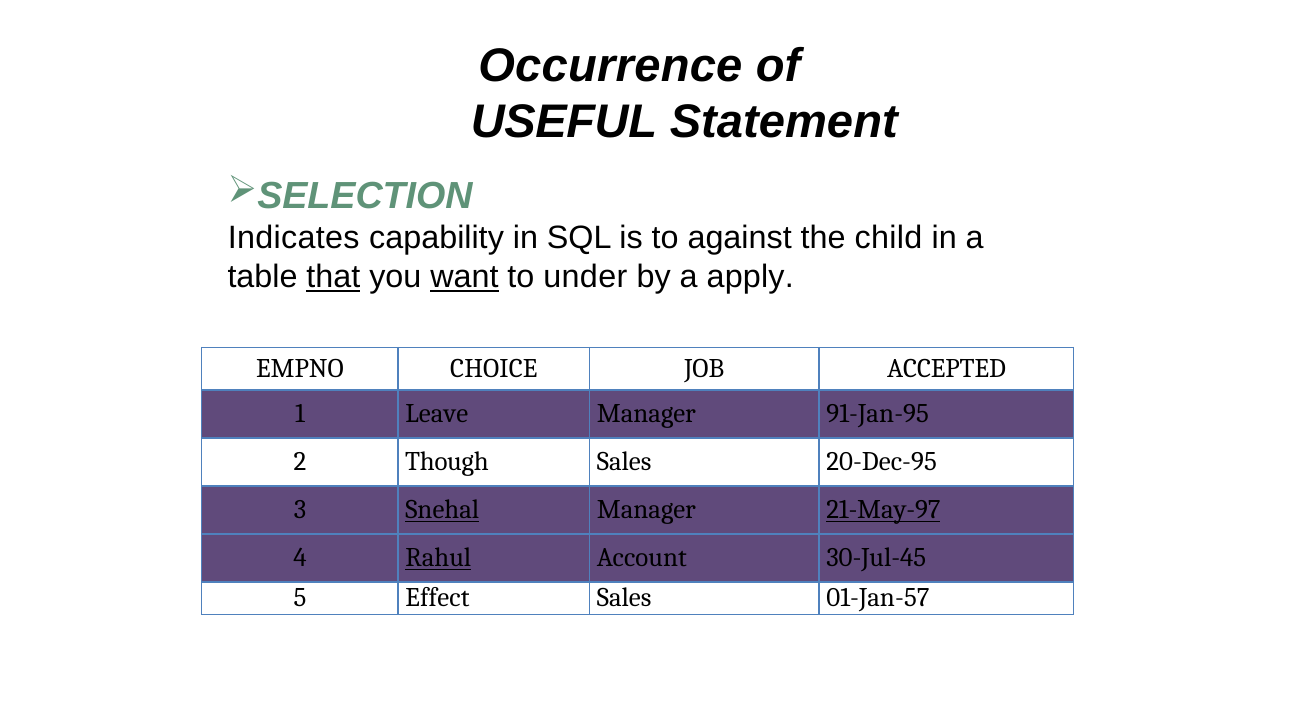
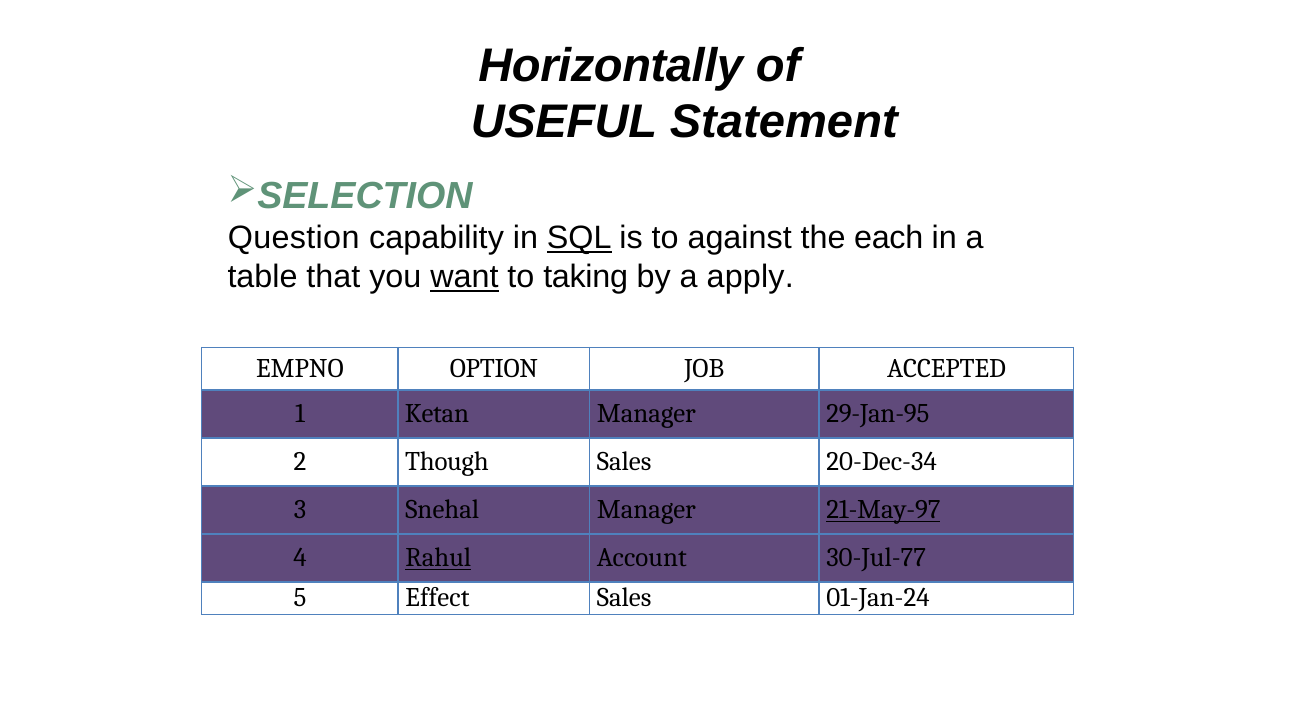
Occurrence: Occurrence -> Horizontally (611, 65)
Indicates: Indicates -> Question (294, 238)
SQL underline: none -> present (579, 238)
child: child -> each (889, 238)
that underline: present -> none (333, 277)
under: under -> taking (586, 277)
CHOICE: CHOICE -> OPTION (494, 368)
Leave: Leave -> Ketan (437, 414)
91-Jan-95: 91-Jan-95 -> 29-Jan-95 (878, 414)
20-Dec-95: 20-Dec-95 -> 20-Dec-34 (882, 462)
Snehal underline: present -> none (442, 510)
30-Jul-45: 30-Jul-45 -> 30-Jul-77 (876, 558)
01-Jan-57: 01-Jan-57 -> 01-Jan-24 (878, 598)
